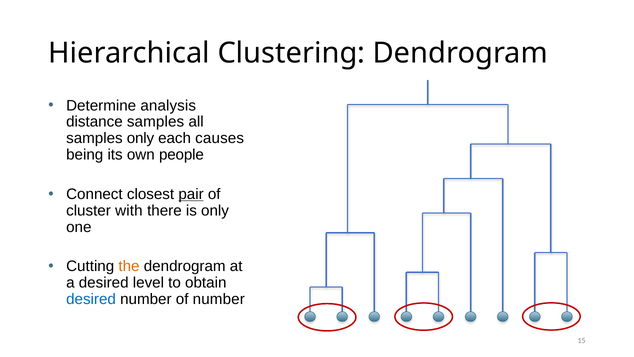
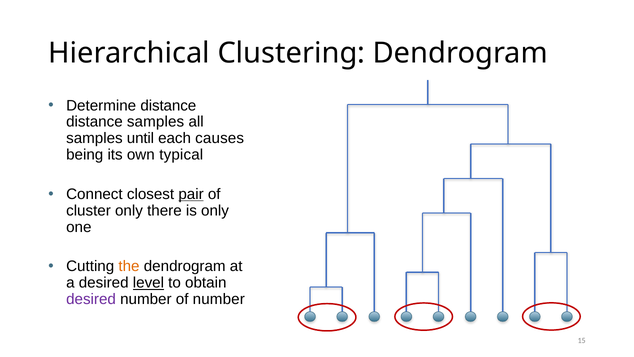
Determine analysis: analysis -> distance (168, 105)
samples only: only -> until (140, 138)
people: people -> typical (181, 155)
cluster with: with -> only (129, 210)
level underline: none -> present (148, 283)
desired colour: blue -> purple (91, 299)
